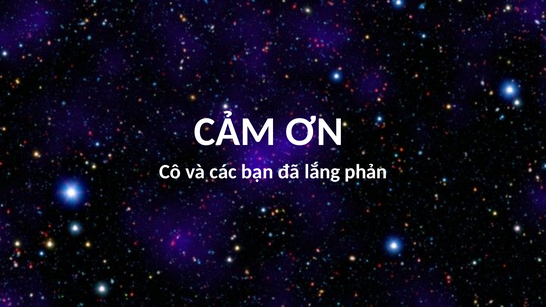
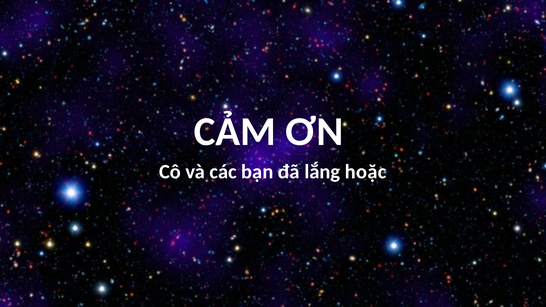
phản: phản -> hoặc (366, 172)
